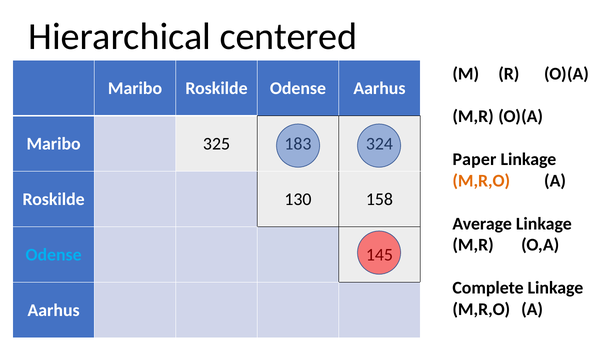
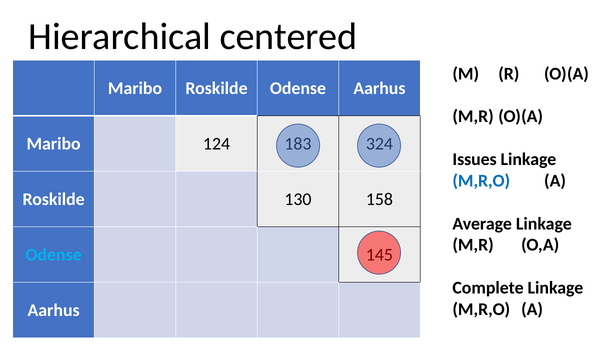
325: 325 -> 124 (217, 144)
Paper: Paper -> Issues (475, 159)
M,R,O colour: orange -> blue (481, 181)
